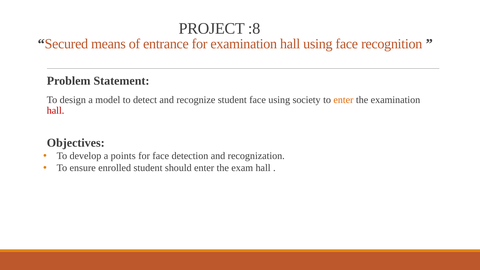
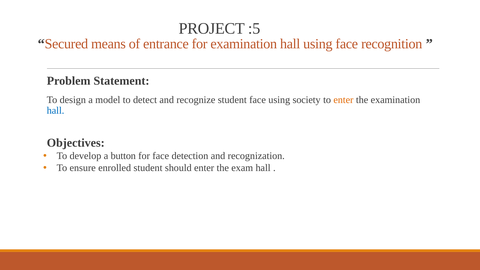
:8: :8 -> :5 (254, 29)
hall colour: red -> blue (56, 111)
points: points -> button (123, 156)
